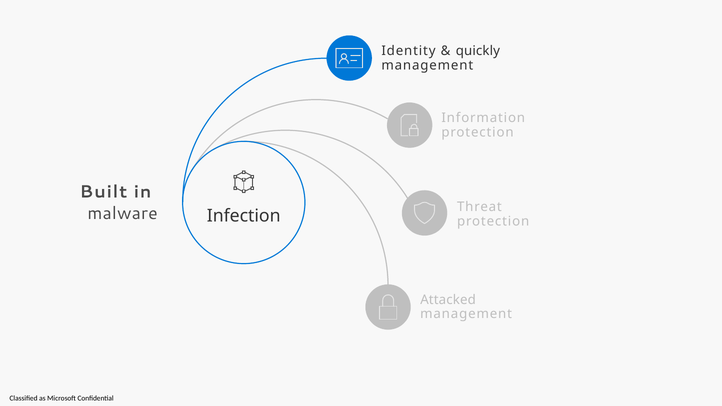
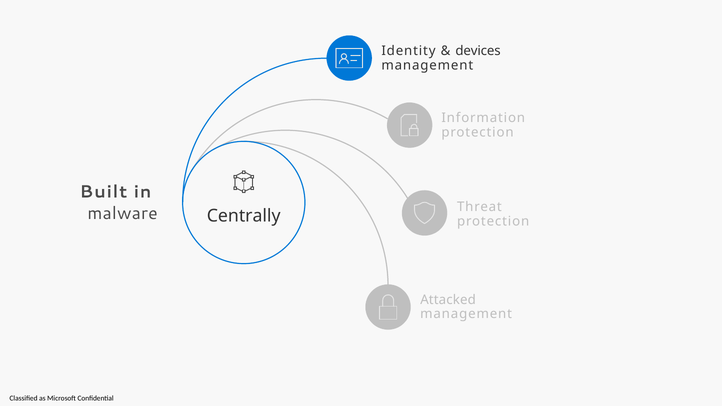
quickly: quickly -> devices (478, 51)
Infection: Infection -> Centrally (244, 216)
